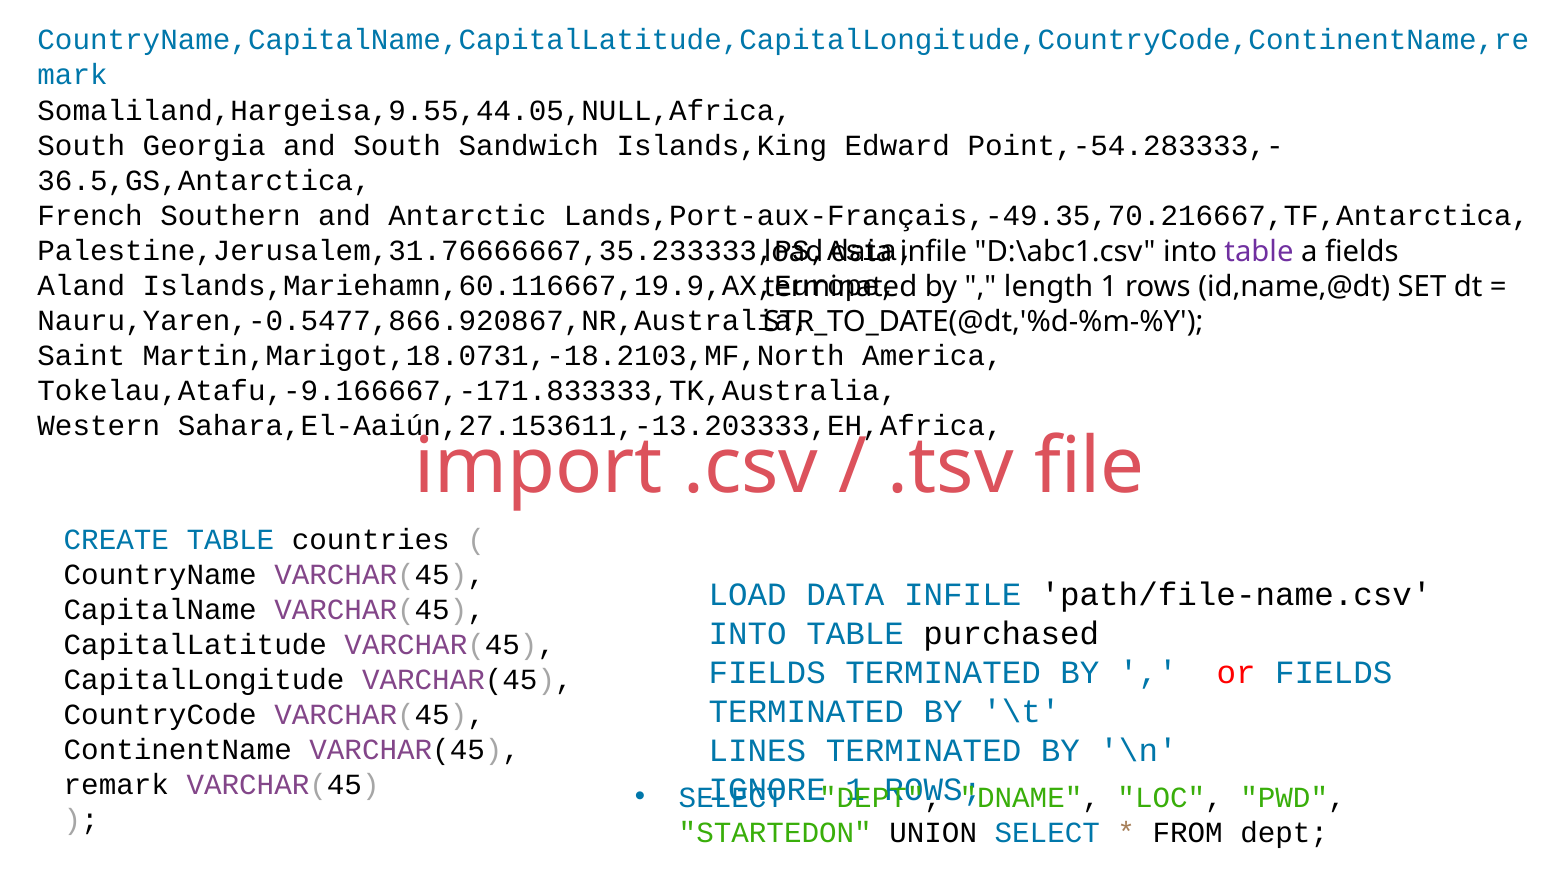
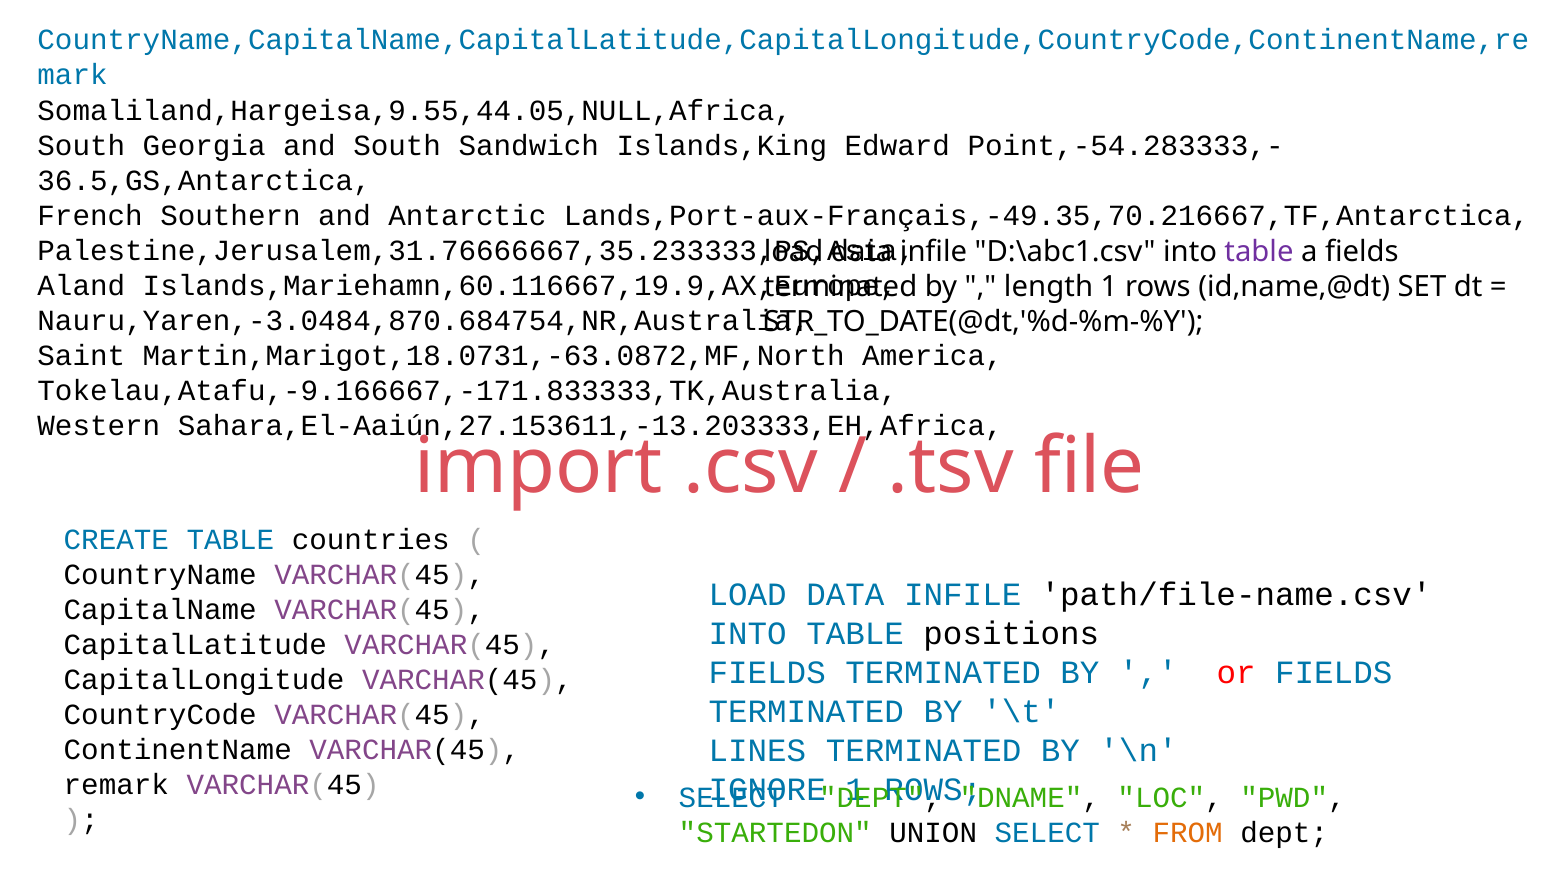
Nauru,Yaren,-0.5477,866.920867,NR,Australia: Nauru,Yaren,-0.5477,866.920867,NR,Australia -> Nauru,Yaren,-3.0484,870.684754,NR,Australia (423, 321)
Martin,Marigot,18.0731,-18.2103,MF,North: Martin,Marigot,18.0731,-18.2103,MF,North -> Martin,Marigot,18.0731,-63.0872,MF,North (494, 356)
purchased: purchased -> positions (1011, 634)
FROM colour: black -> orange (1188, 833)
